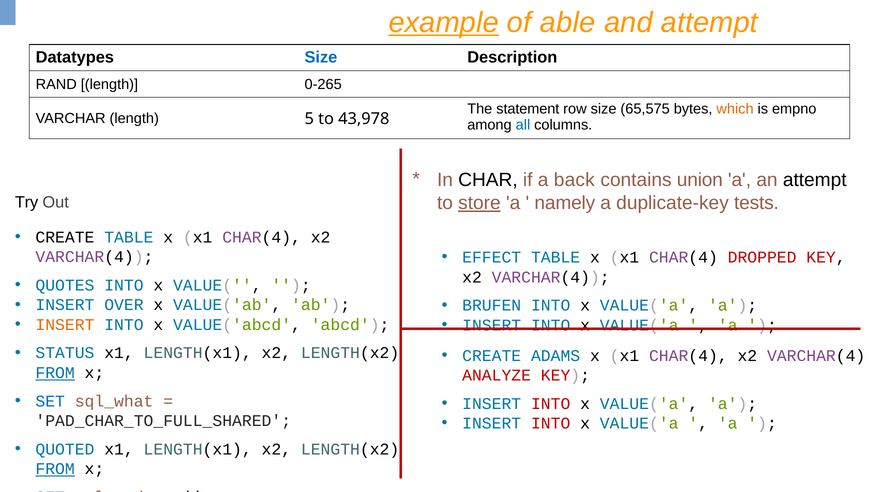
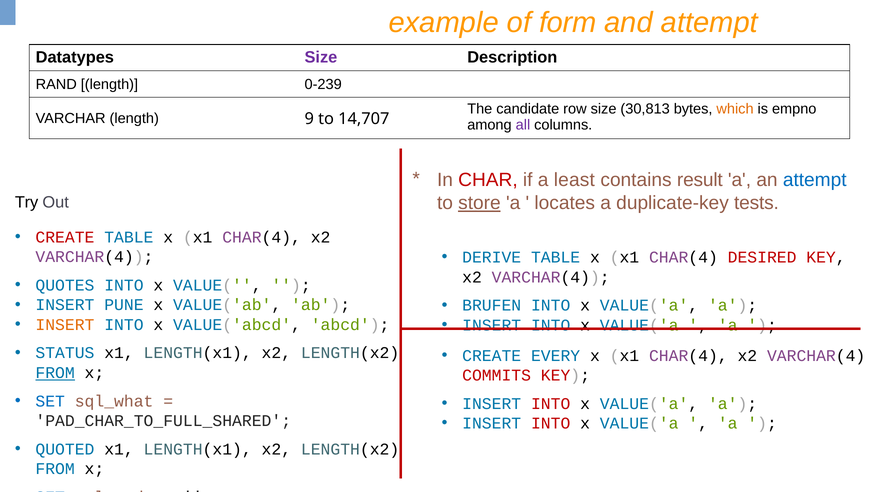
example underline: present -> none (444, 23)
able: able -> form (568, 23)
Size colour: blue -> purple (321, 57)
0-265: 0-265 -> 0-239 (323, 84)
statement: statement -> candidate (528, 109)
65,575: 65,575 -> 30,813 (645, 109)
5: 5 -> 9 (309, 119)
43,978: 43,978 -> 14,707 (364, 119)
all colour: blue -> purple (523, 125)
CHAR colour: black -> red (488, 180)
back: back -> least (574, 180)
union: union -> result (700, 180)
attempt colour: black -> blue (815, 180)
namely: namely -> locates (565, 203)
CREATE colour: black -> red (65, 237)
EFFECT: EFFECT -> DERIVE (492, 257)
DROPPED: DROPPED -> DESIRED (762, 257)
OVER: OVER -> PUNE (124, 305)
ADAMS: ADAMS -> EVERY (556, 355)
ANALYZE: ANALYZE -> COMMITS (497, 375)
FROM underline: present -> none (55, 469)
